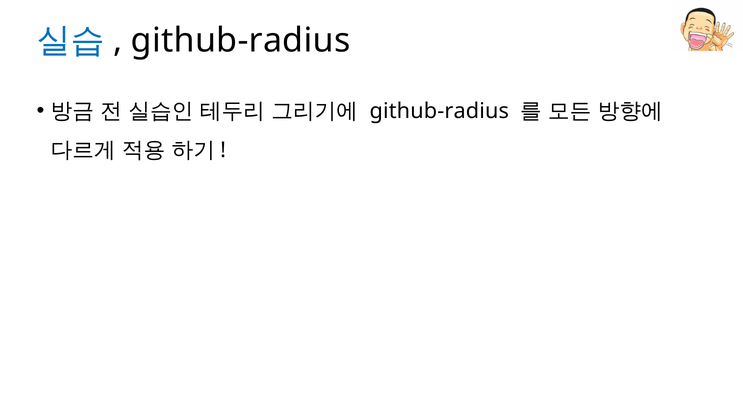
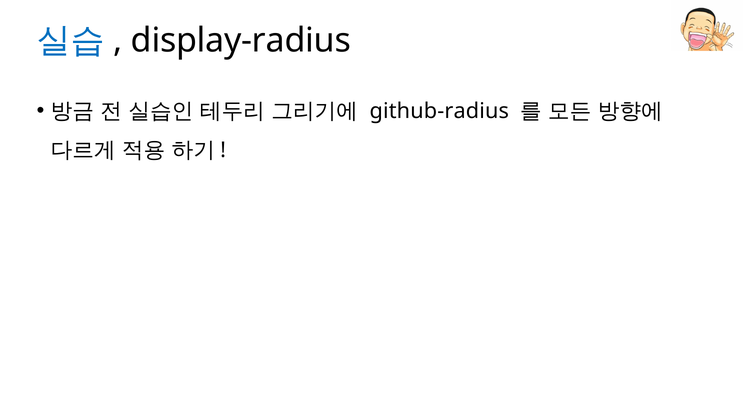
github-radius: github-radius -> display-radius (241, 40)
